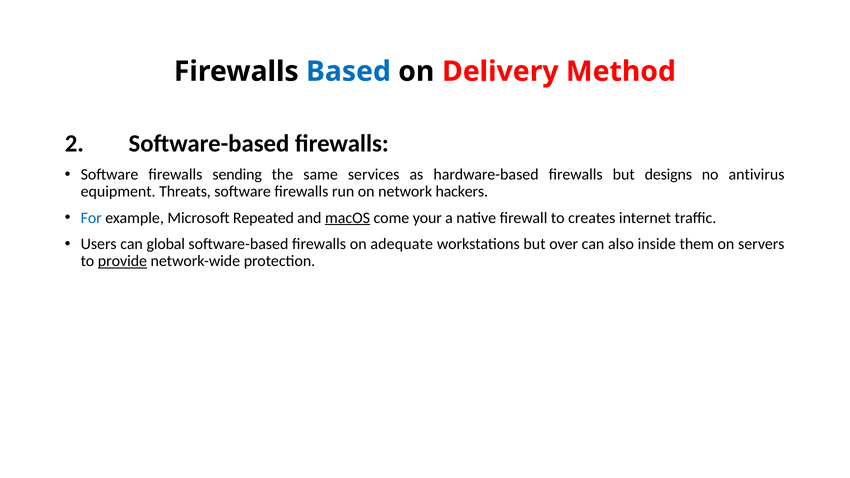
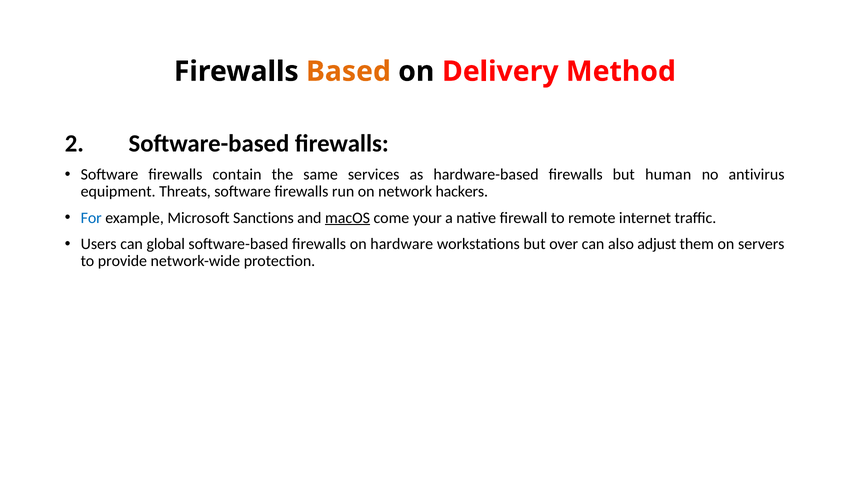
Based colour: blue -> orange (348, 71)
sending: sending -> contain (237, 175)
designs: designs -> human (668, 175)
Repeated: Repeated -> Sanctions (263, 218)
creates: creates -> remote (592, 218)
adequate: adequate -> hardware (402, 244)
inside: inside -> adjust (657, 244)
provide underline: present -> none (122, 261)
